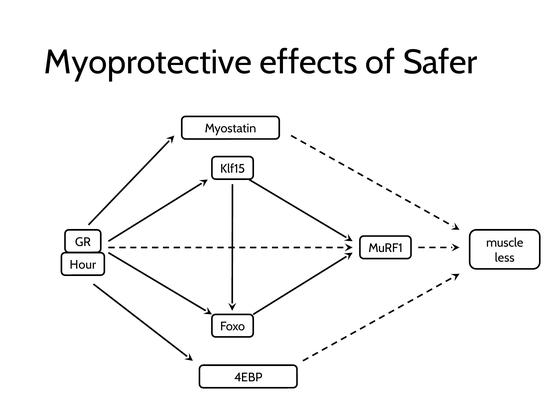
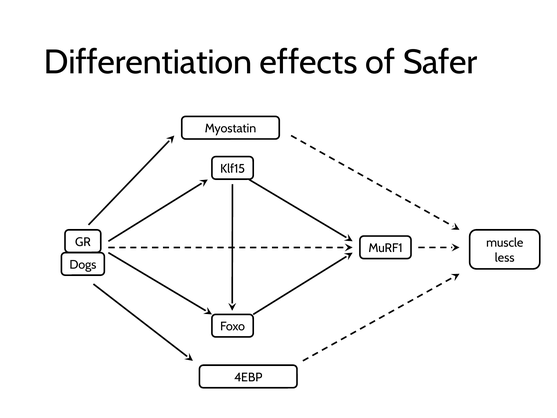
Myoprotective: Myoprotective -> Differentiation (148, 62)
Hour: Hour -> Dogs (83, 265)
